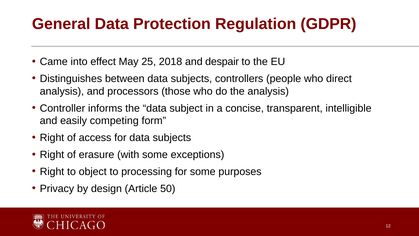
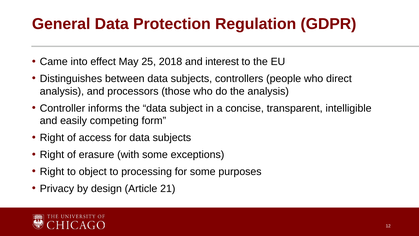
despair: despair -> interest (222, 62)
50: 50 -> 21 (168, 188)
